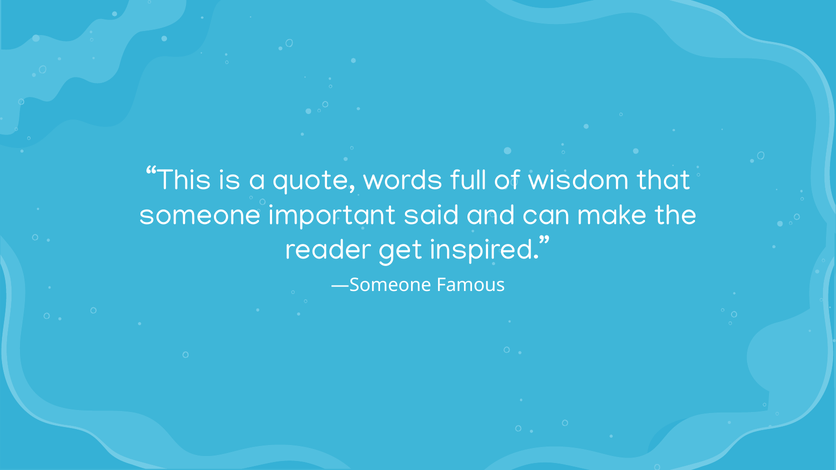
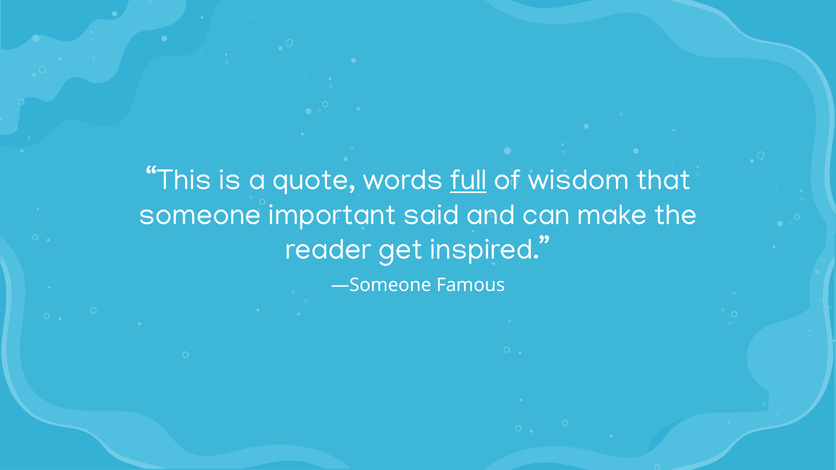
full underline: none -> present (468, 180)
